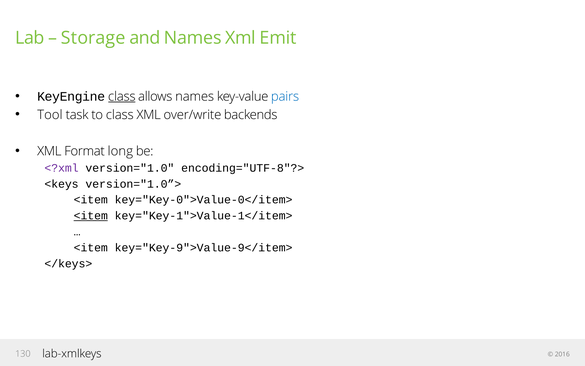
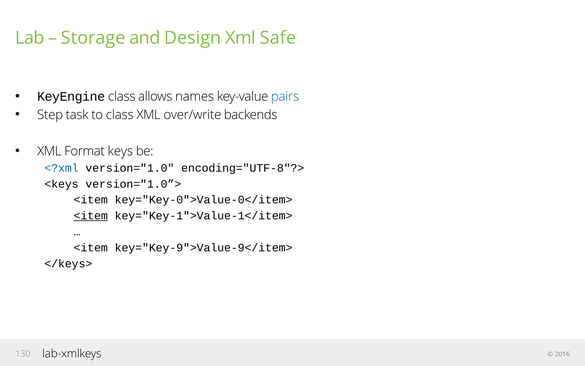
and Names: Names -> Design (193, 38)
Emit: Emit -> Safe (278, 38)
class underline: present -> none (122, 96)
Tool: Tool -> Step (50, 115)
long: long -> keys (120, 151)
<?xml colour: purple -> blue (62, 168)
